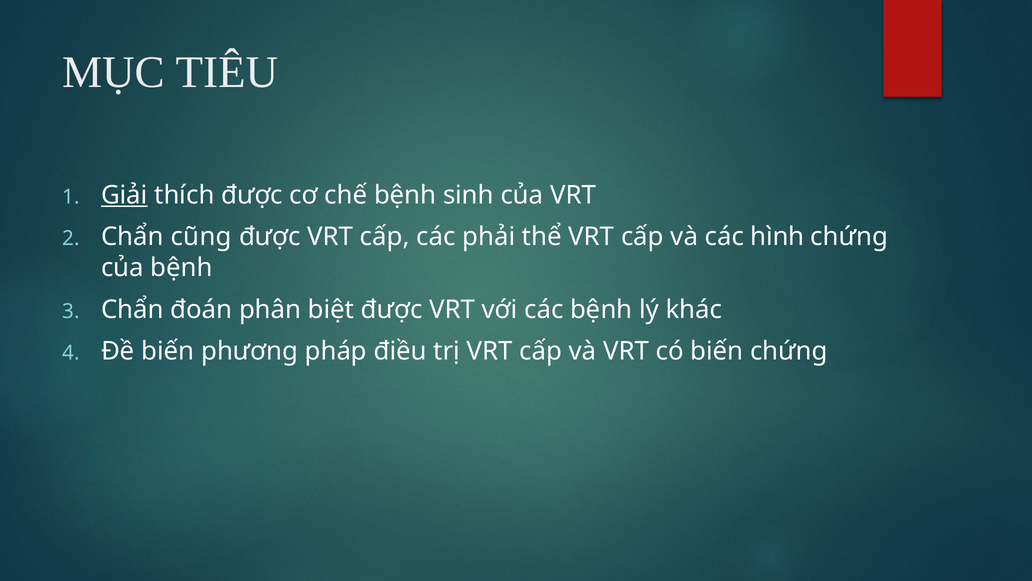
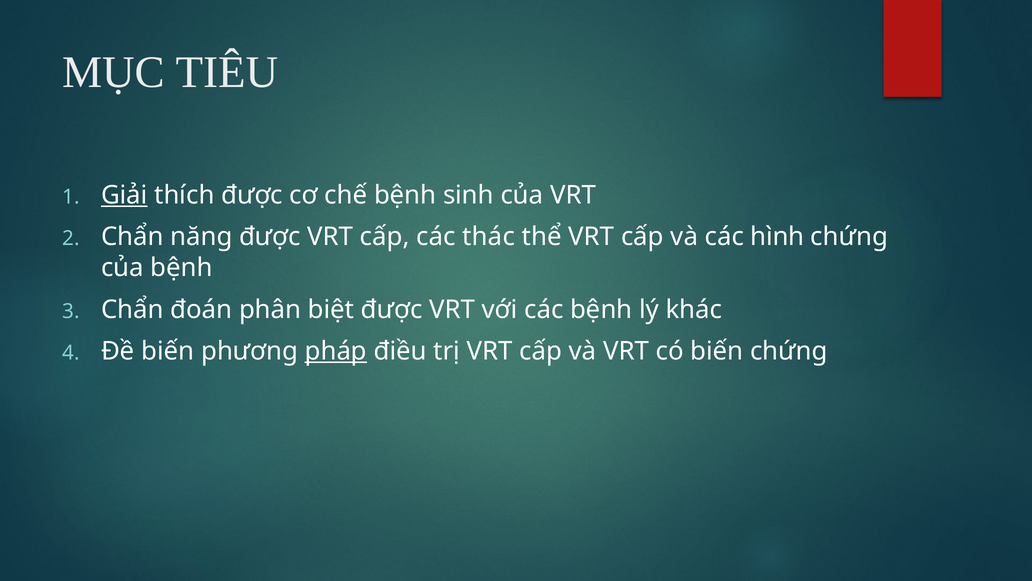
cũng: cũng -> năng (201, 237)
phải: phải -> thác (489, 237)
pháp underline: none -> present (336, 351)
